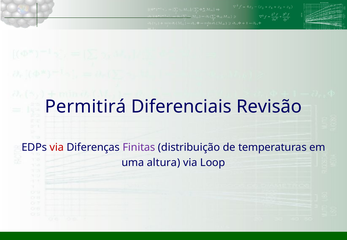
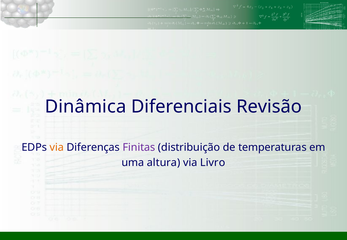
Permitirá: Permitirá -> Dinâmica (86, 107)
via colour: red -> orange (57, 147)
Loop: Loop -> Livro (213, 163)
